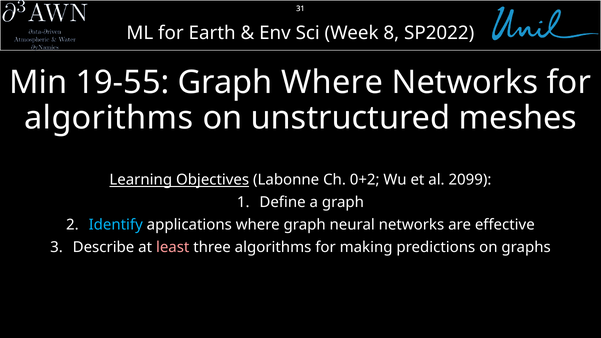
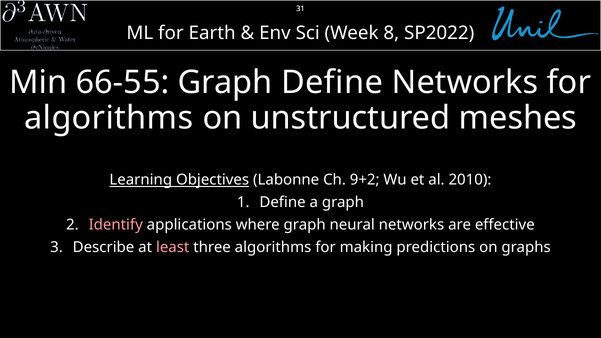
19-55: 19-55 -> 66-55 (123, 83)
Graph Where: Where -> Define (332, 83)
0+2: 0+2 -> 9+2 (365, 180)
2099: 2099 -> 2010 (470, 180)
Identify colour: light blue -> pink (116, 225)
